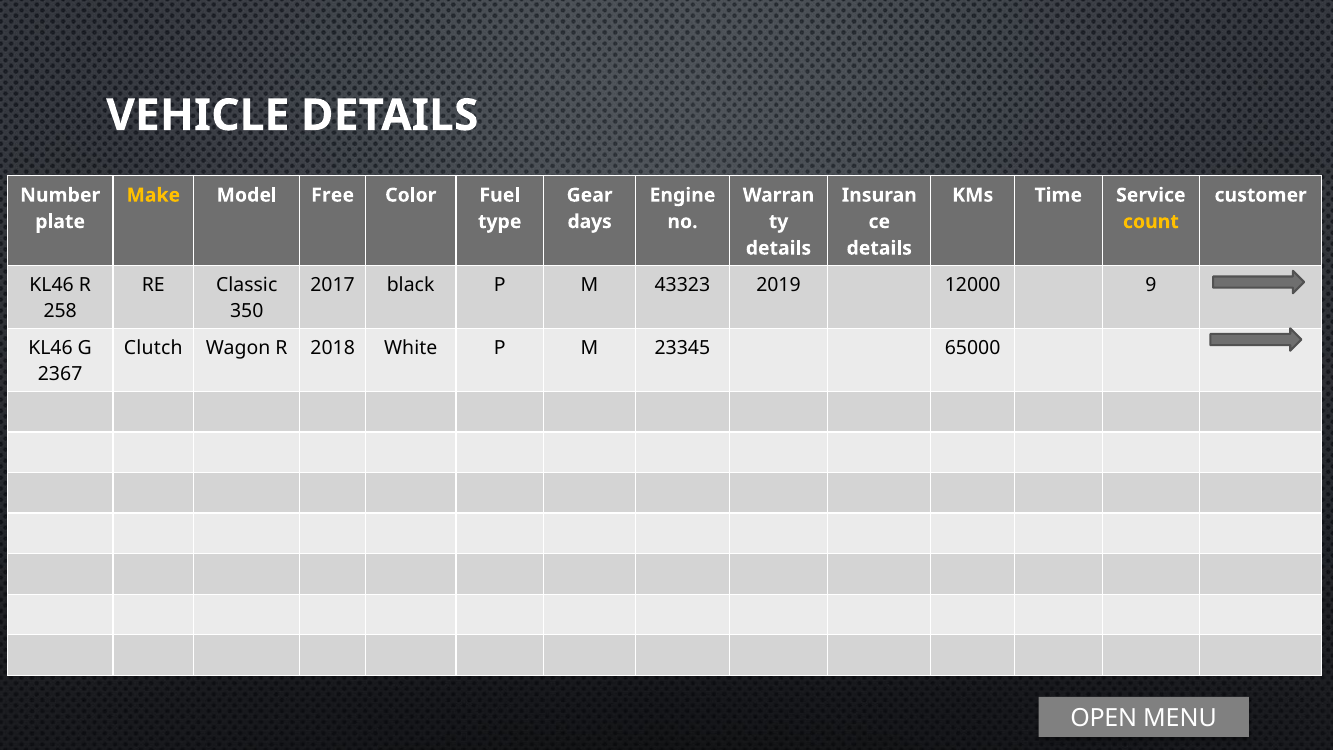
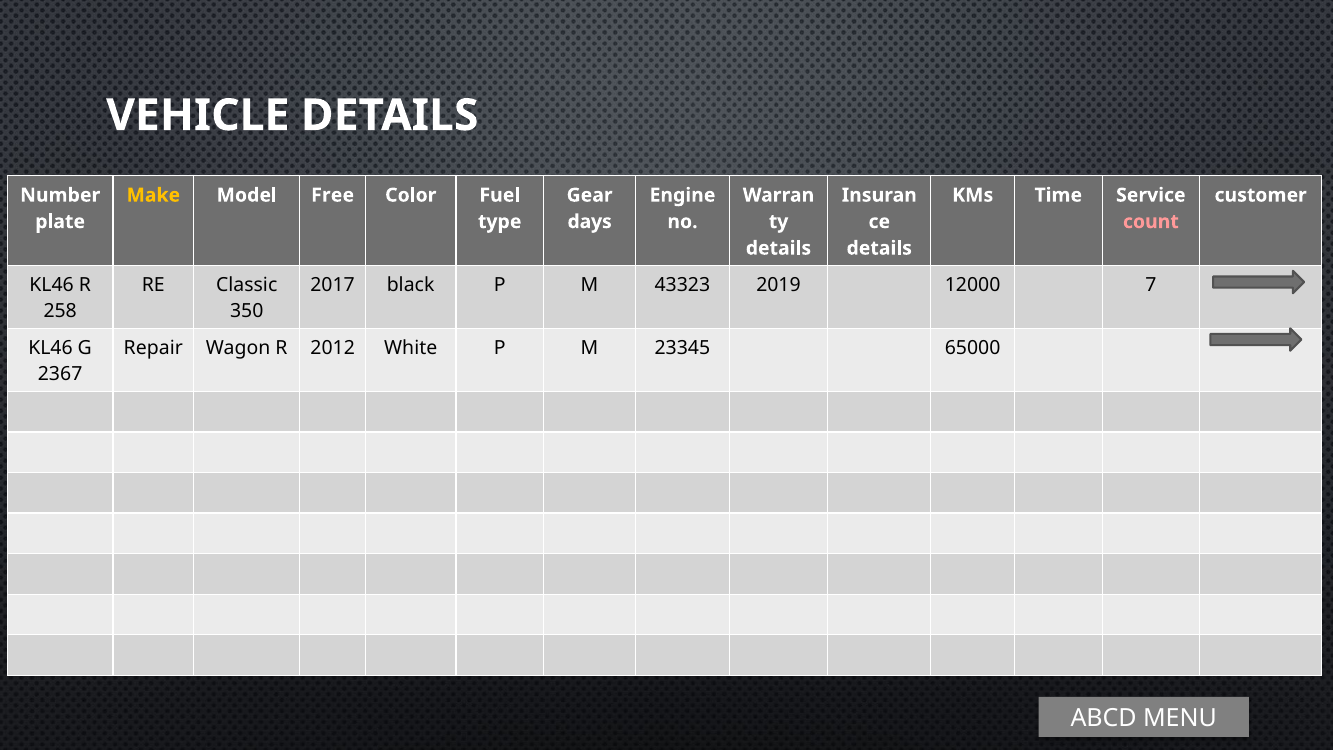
count colour: yellow -> pink (1151, 222)
9: 9 -> 7 (1151, 285)
Clutch: Clutch -> Repair (153, 348)
2018: 2018 -> 2012 (333, 348)
OPEN: OPEN -> ABCD (1104, 718)
